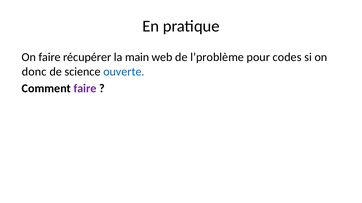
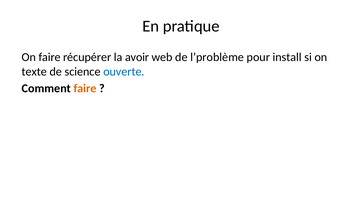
main: main -> avoir (137, 57)
codes: codes -> install (287, 57)
donc: donc -> texte (34, 72)
faire colour: purple -> orange (85, 89)
